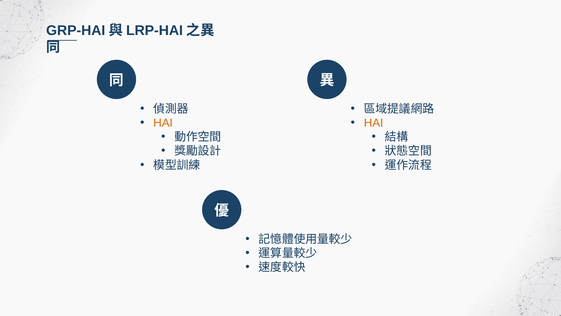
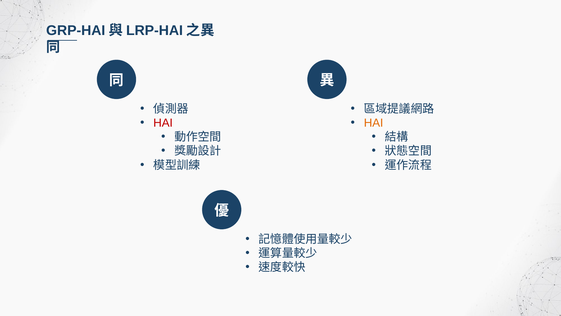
HAI colour: orange -> red (163, 123)
